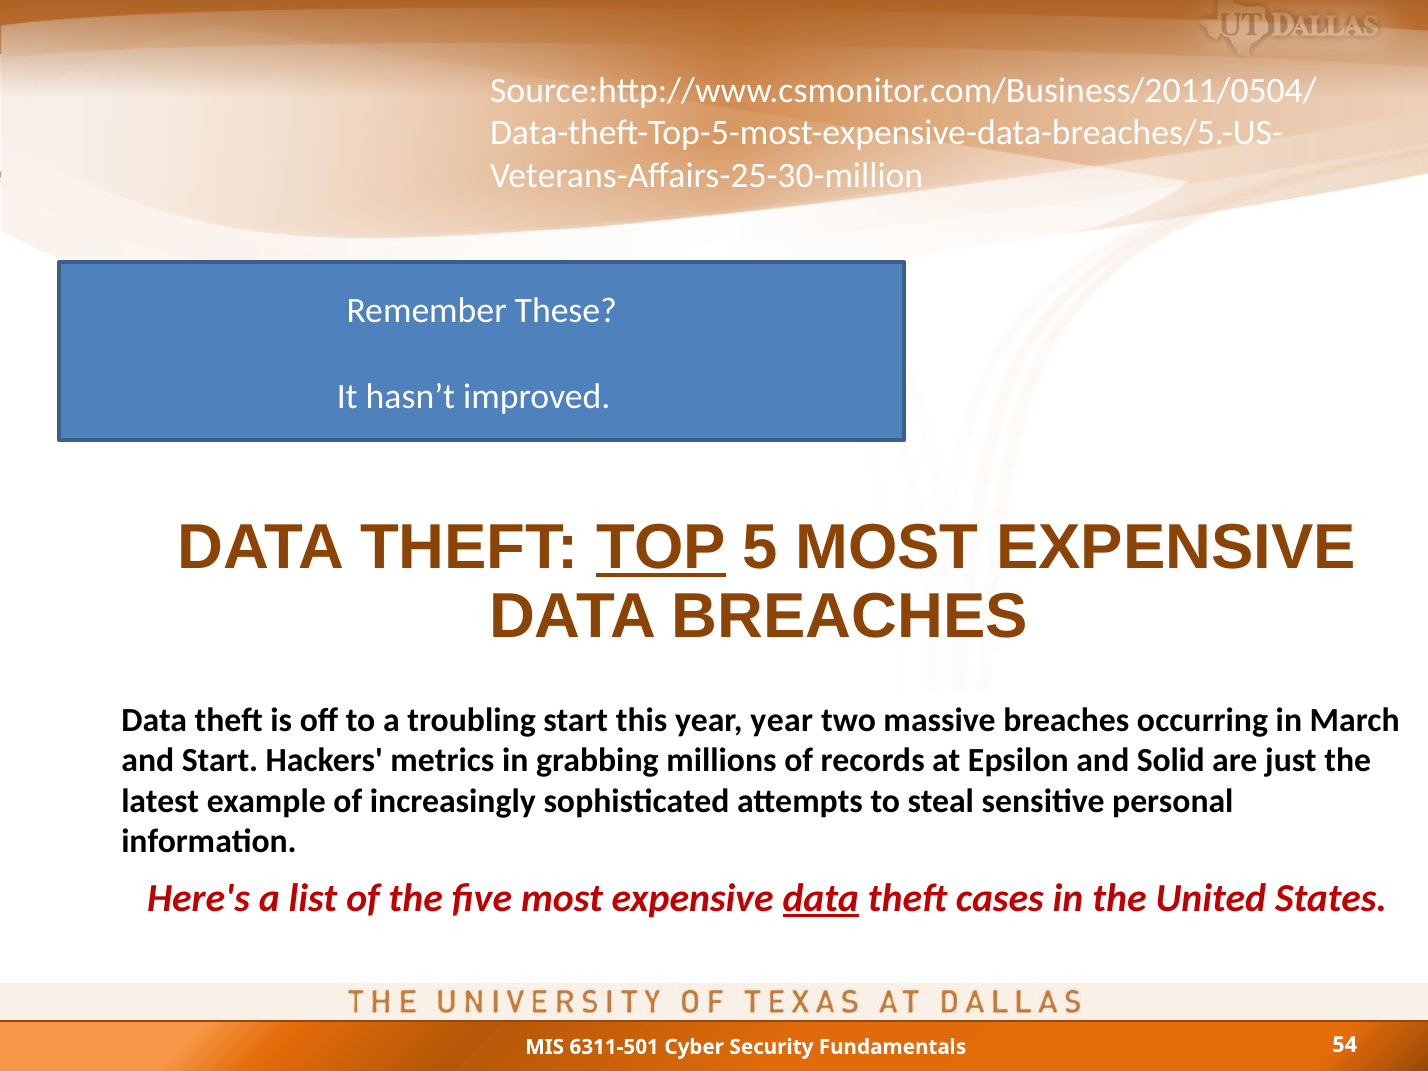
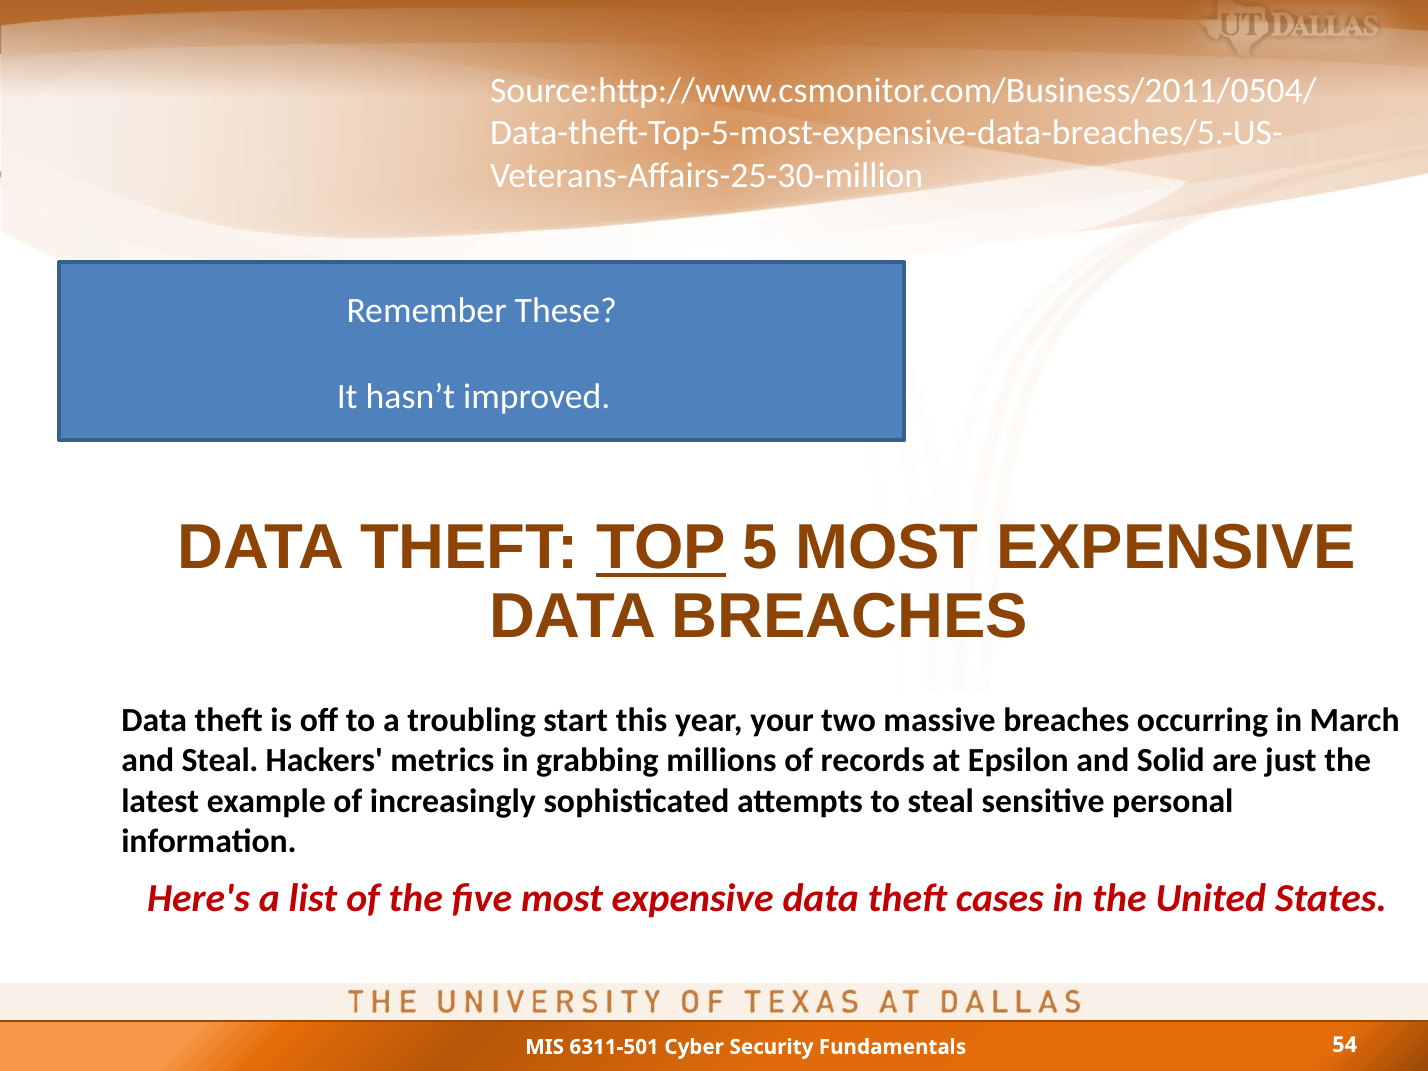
year year: year -> your (782, 720)
and Start: Start -> Steal (220, 760)
data underline: present -> none (821, 899)
